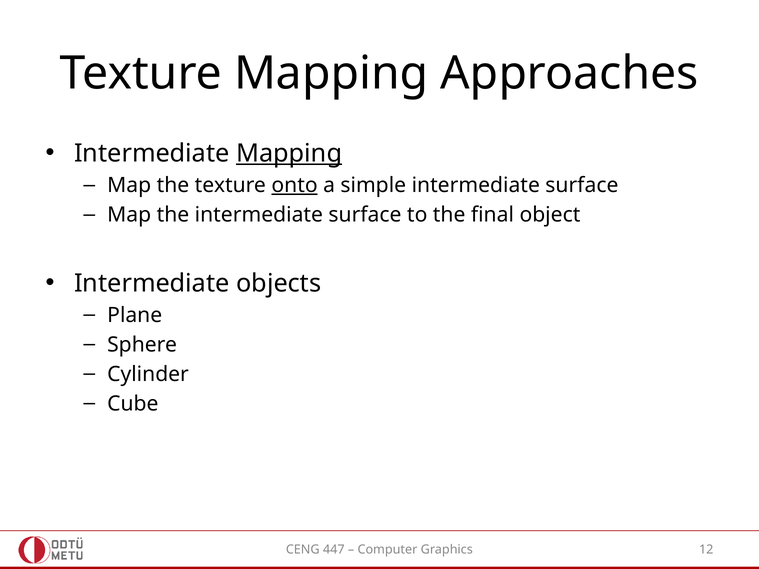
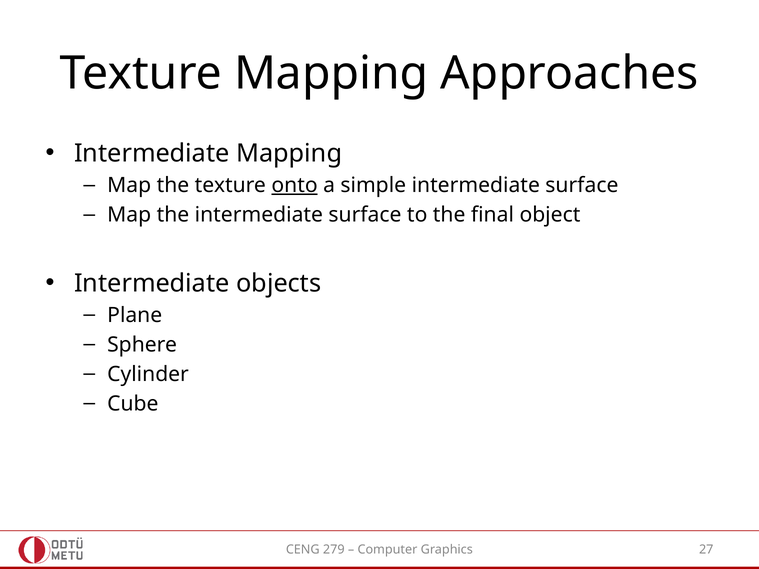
Mapping underline: present -> none (289, 154)
447: 447 -> 279 (334, 550)
12: 12 -> 27 (706, 550)
